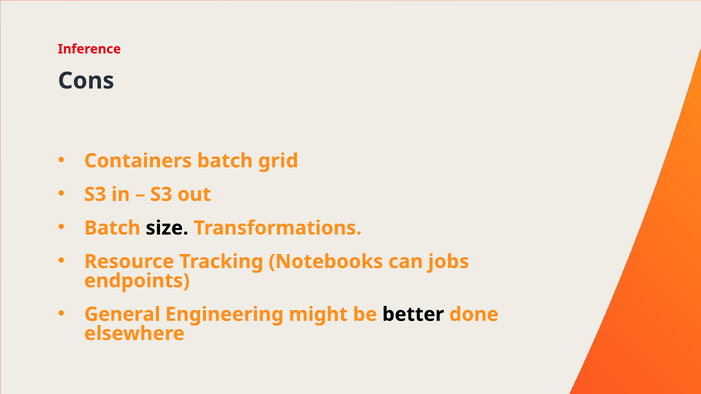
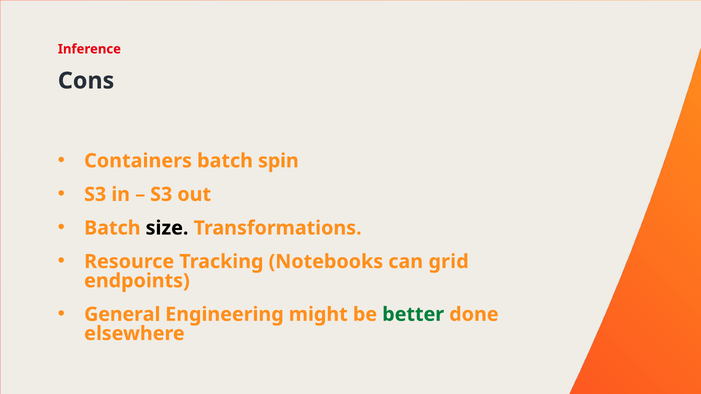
grid: grid -> spin (278, 161)
jobs: jobs -> grid (449, 262)
better colour: black -> green (413, 315)
